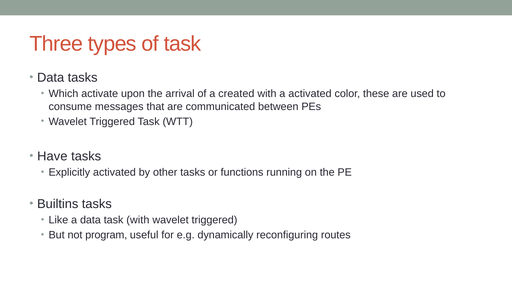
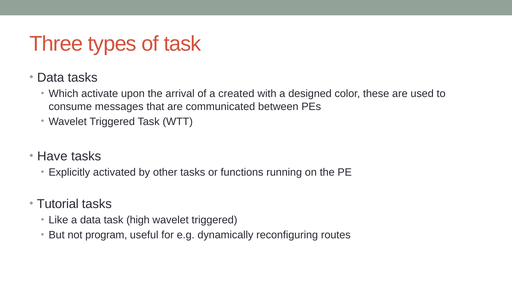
a activated: activated -> designed (310, 94)
Builtins: Builtins -> Tutorial (58, 204)
task with: with -> high (138, 220)
